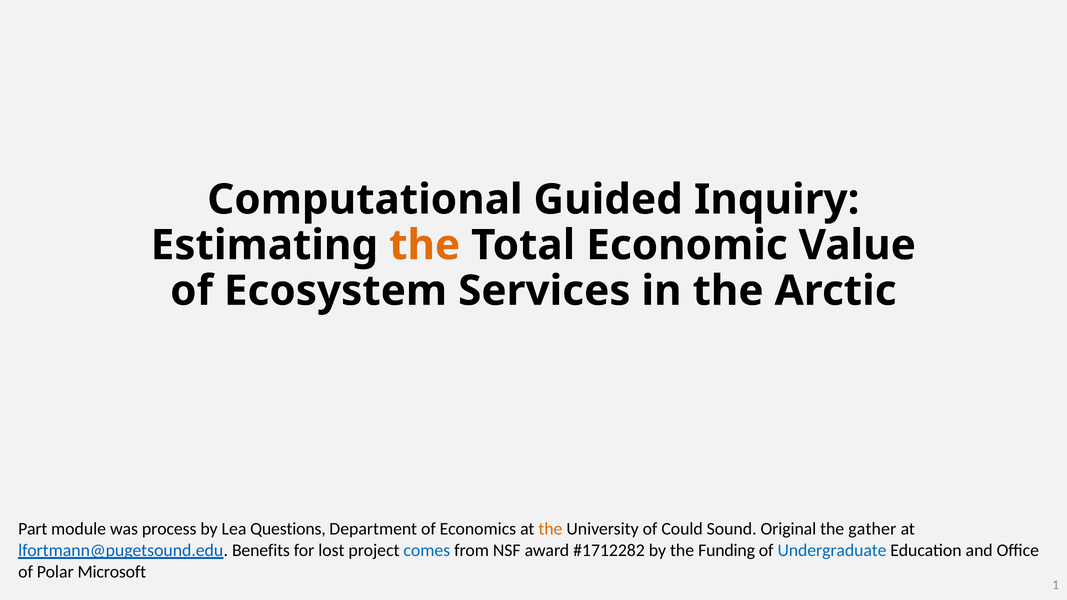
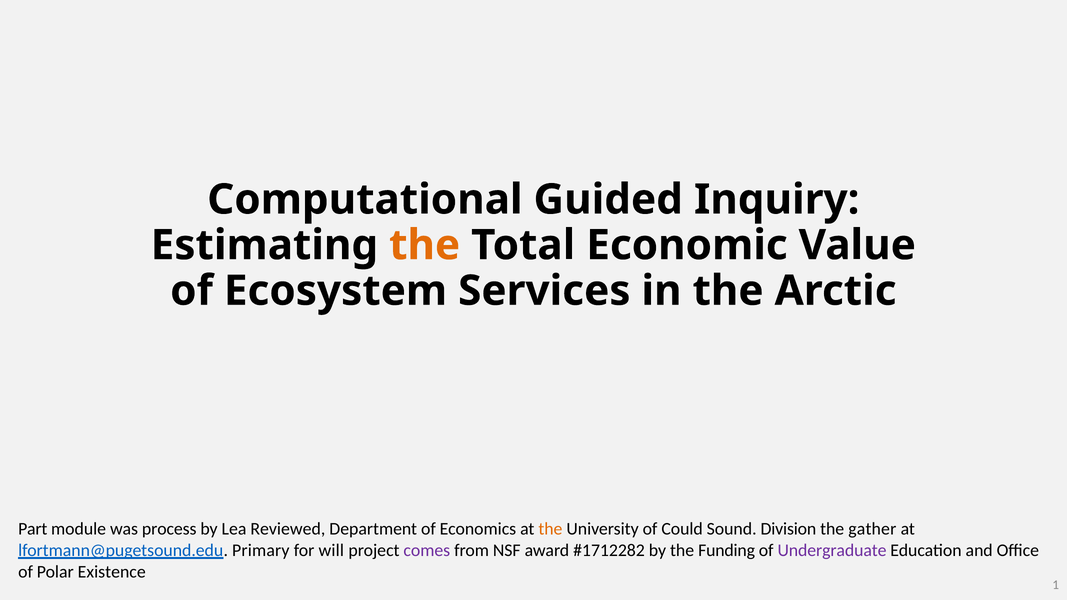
Questions: Questions -> Reviewed (288, 529)
Original: Original -> Division (788, 529)
Benefits: Benefits -> Primary (261, 550)
lost: lost -> will (331, 550)
comes colour: blue -> purple (427, 550)
Undergraduate colour: blue -> purple (832, 550)
Microsoft: Microsoft -> Existence (112, 572)
